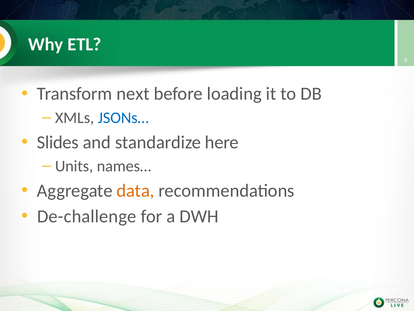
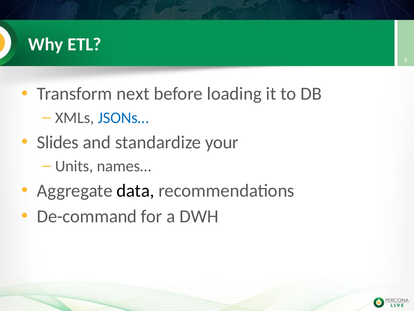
here: here -> your (222, 142)
data colour: orange -> black (136, 190)
De-challenge: De-challenge -> De-command (87, 216)
